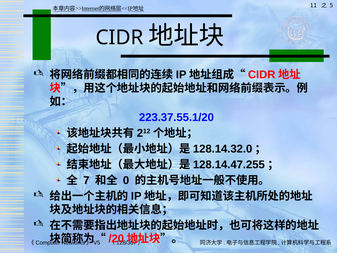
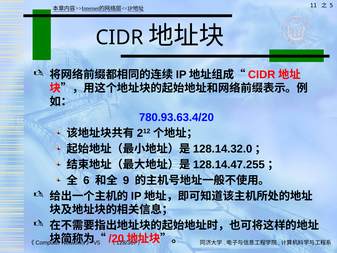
223.37.55.1/20: 223.37.55.1/20 -> 780.93.63.4/20 (176, 117)
7: 7 -> 6 (86, 180)
0: 0 -> 9 (126, 180)
